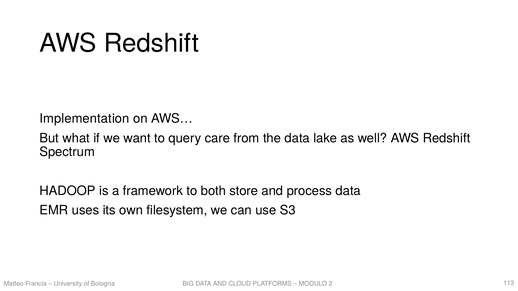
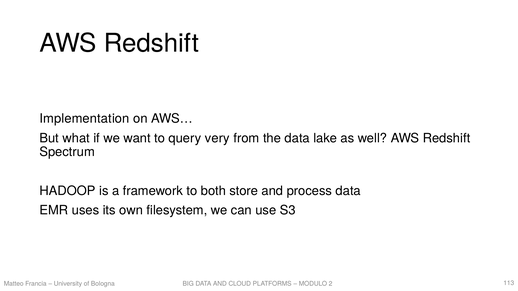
care: care -> very (217, 138)
